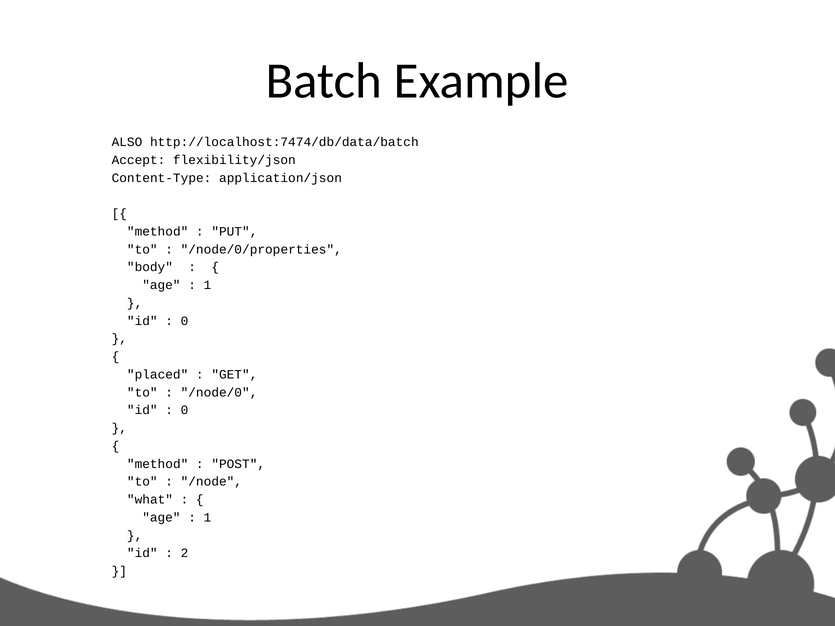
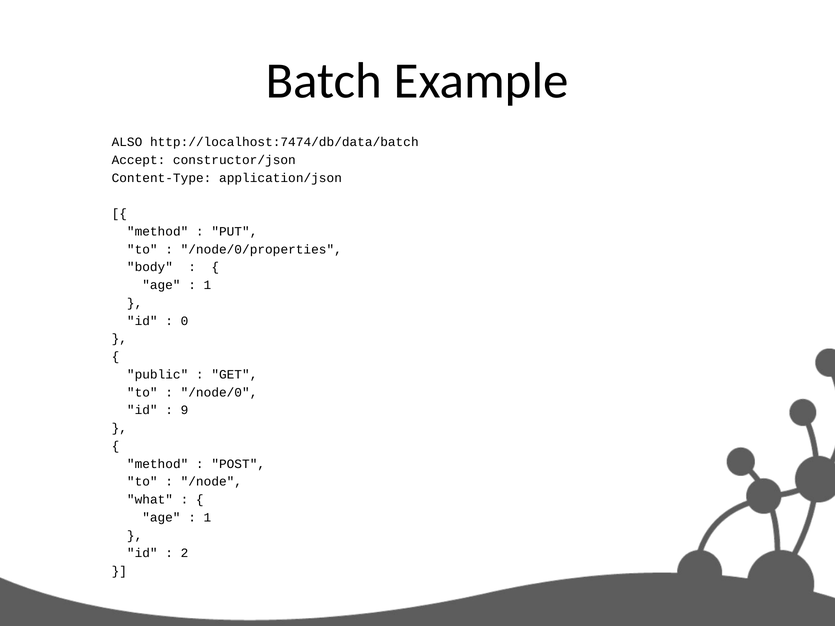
flexibility/json: flexibility/json -> constructor/json (234, 160)
placed: placed -> public (158, 375)
0: 0 -> 9 (184, 410)
